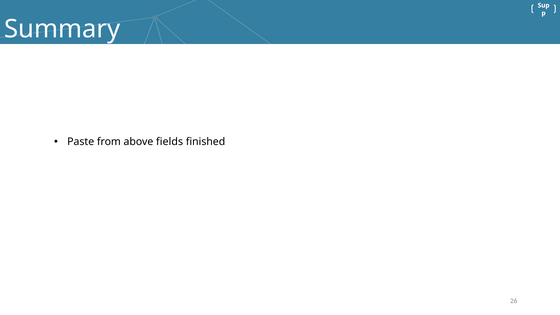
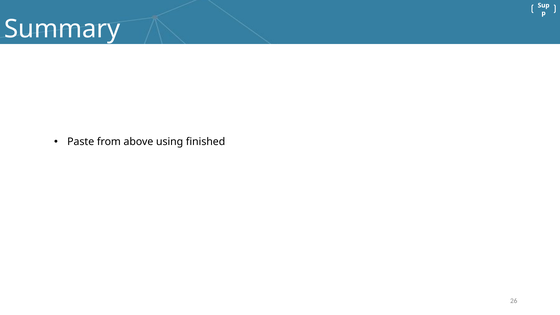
fields: fields -> using (170, 142)
